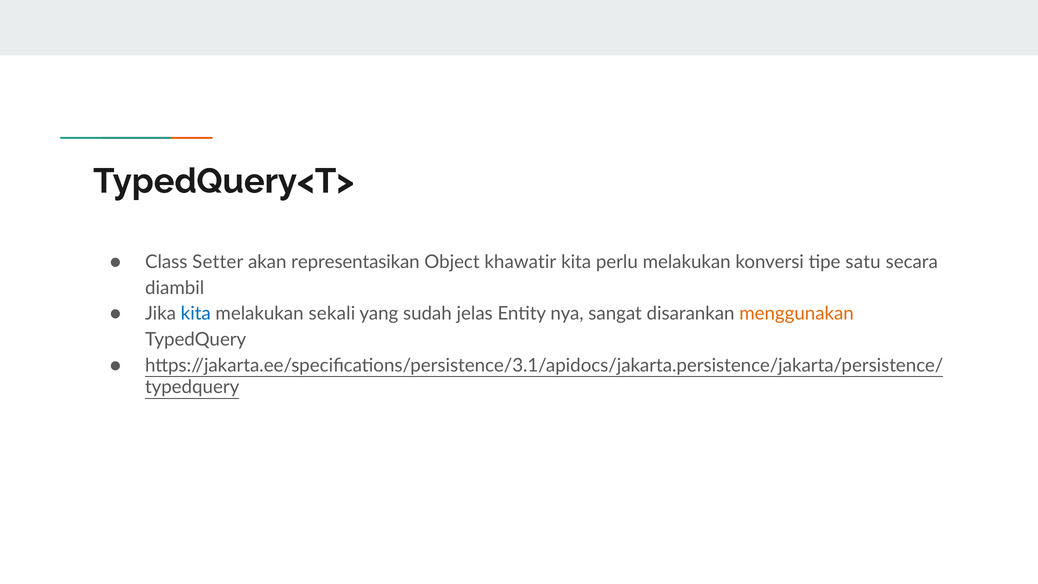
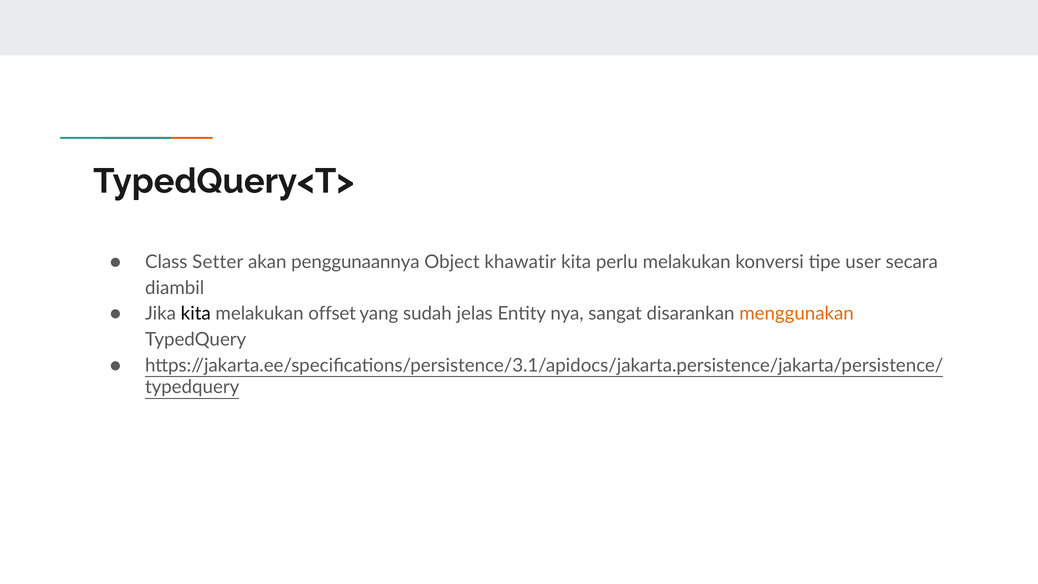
representasikan: representasikan -> penggunaannya (355, 262)
satu: satu -> user (863, 262)
kita colour: blue -> black (196, 314)
sekali: sekali -> offset (332, 314)
